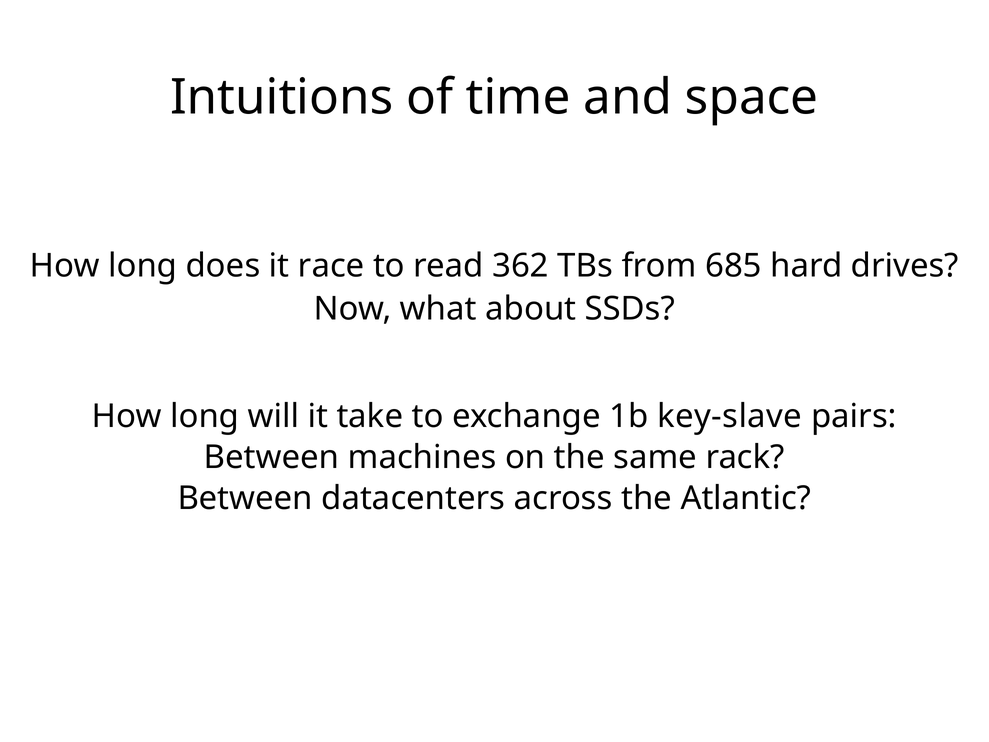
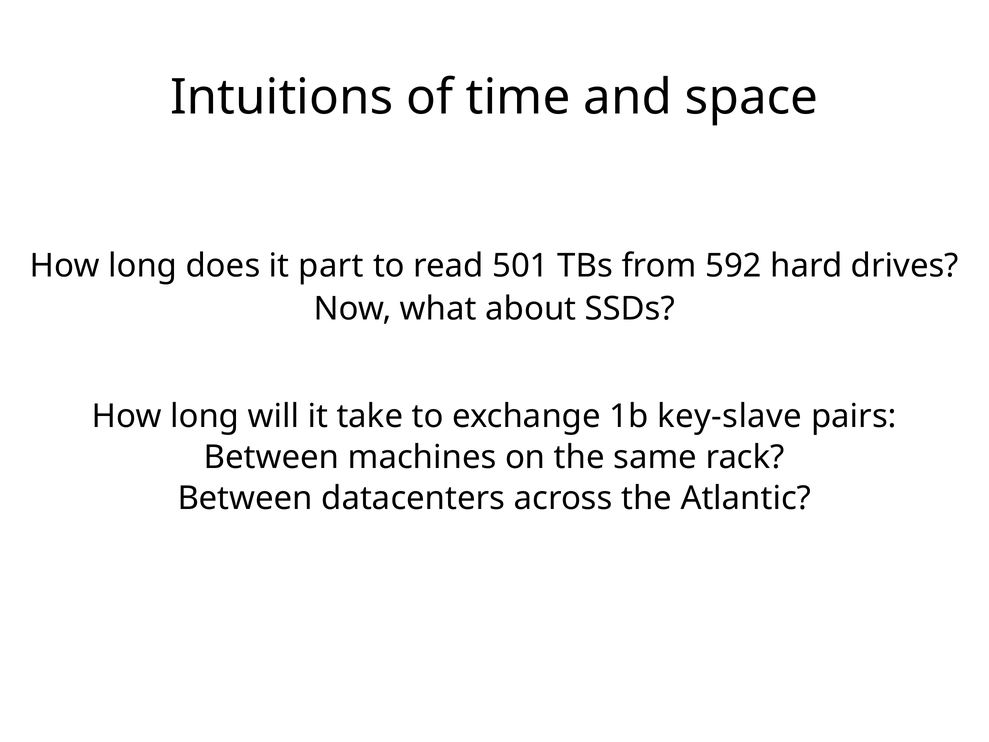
race: race -> part (331, 266)
362: 362 -> 501 (521, 266)
685: 685 -> 592 (733, 266)
